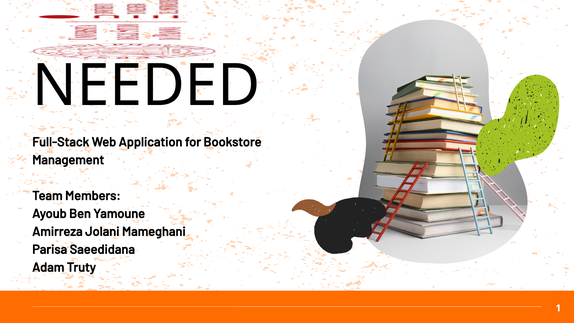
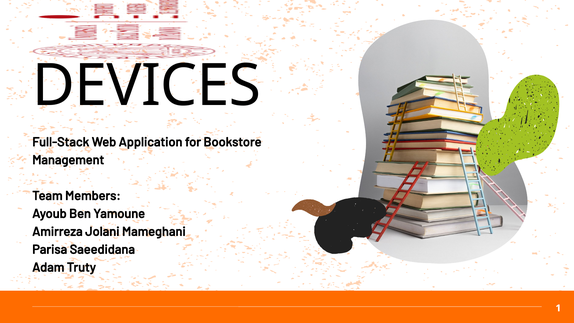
NEEDED: NEEDED -> DEVICES (147, 86)
